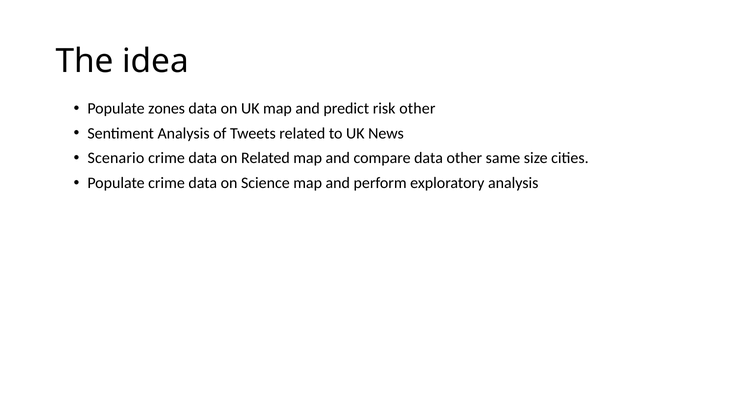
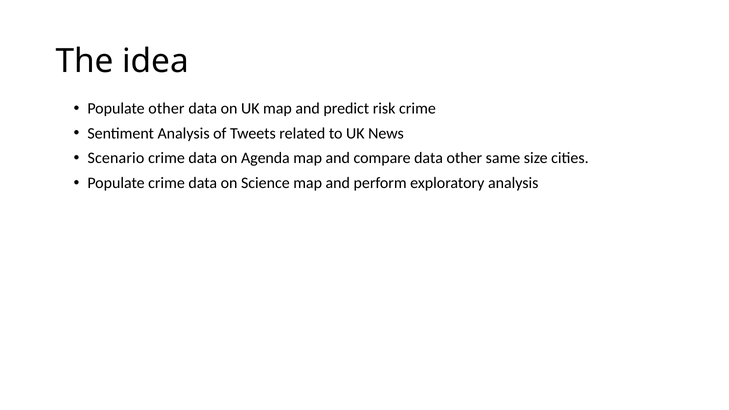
Populate zones: zones -> other (166, 108)
risk other: other -> crime (417, 108)
on Related: Related -> Agenda (265, 158)
